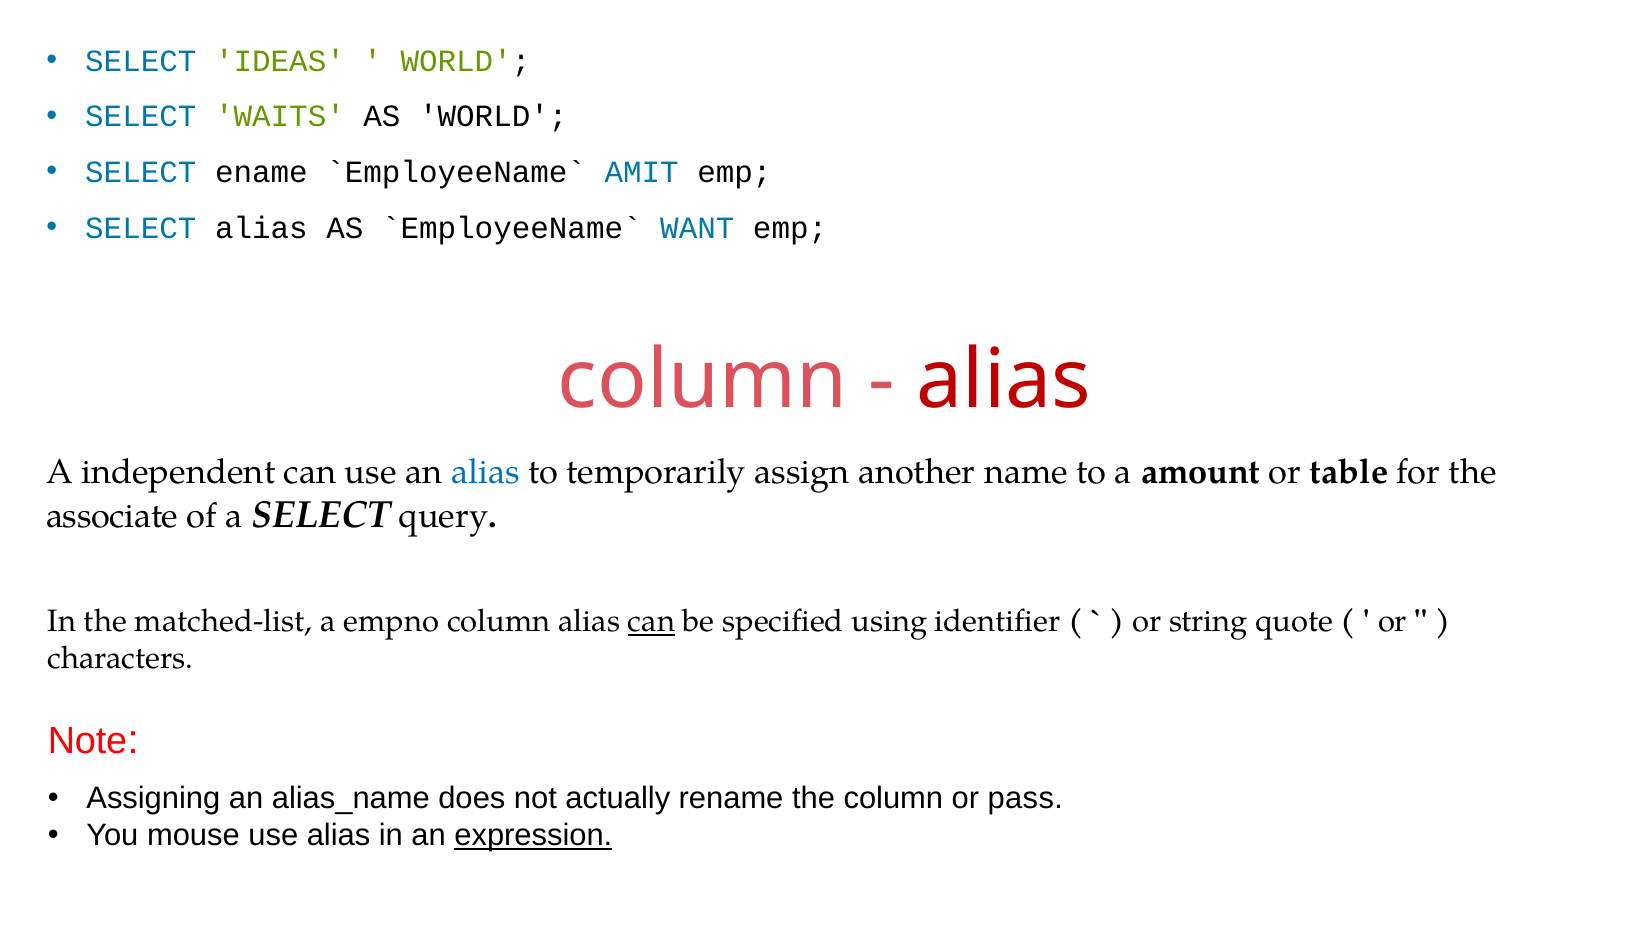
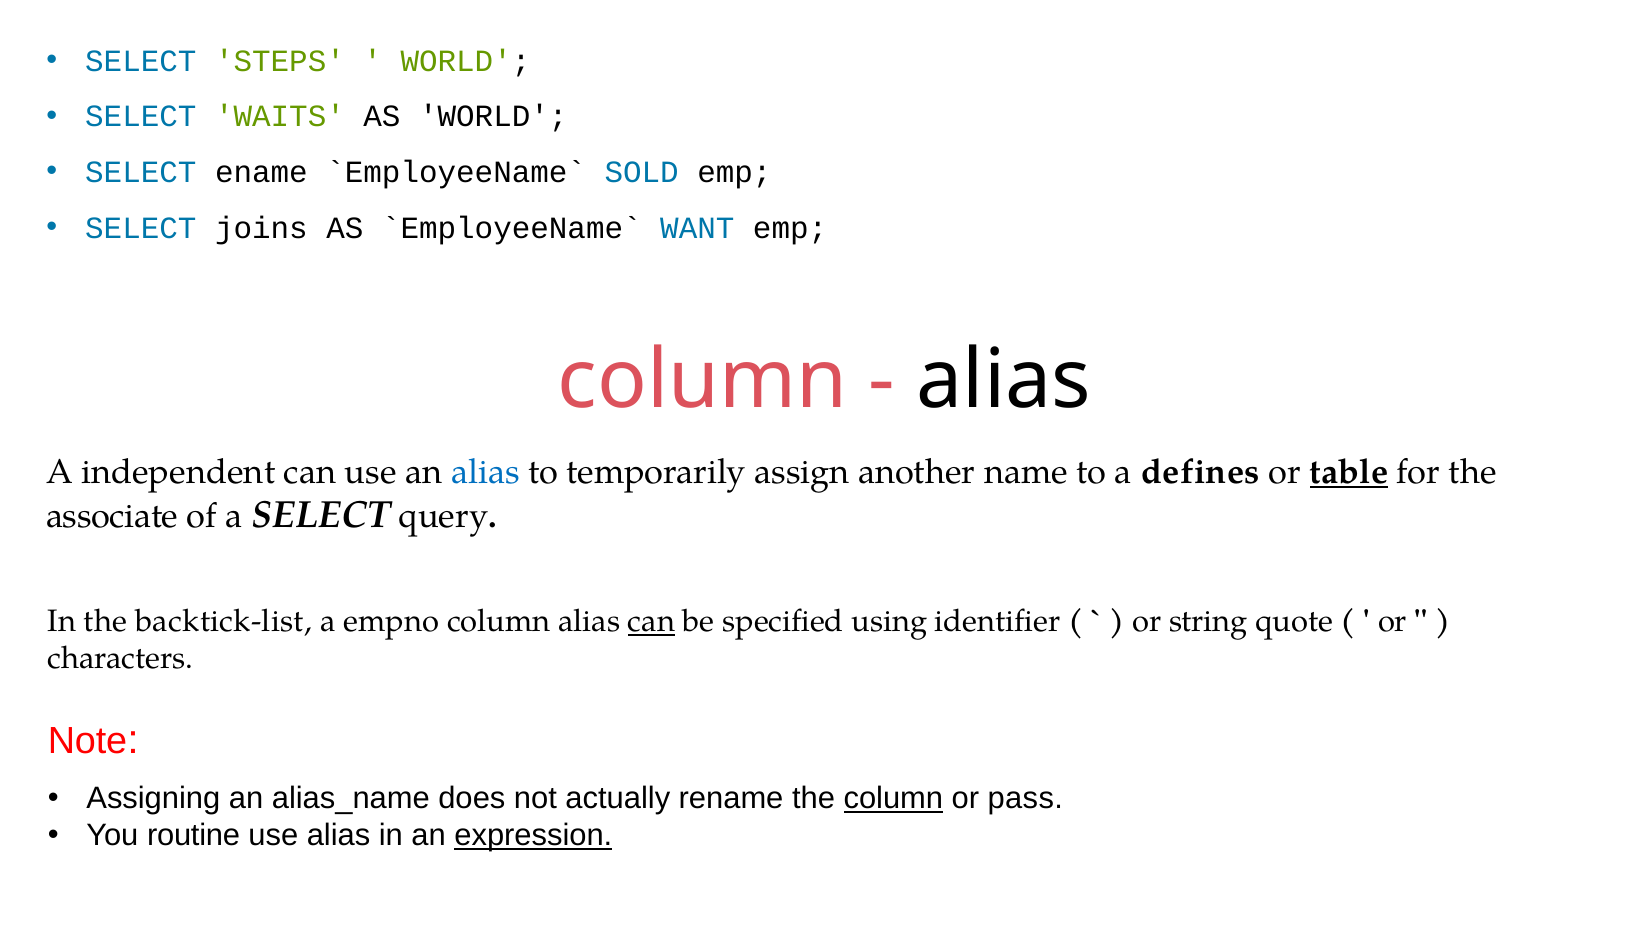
IDEAS: IDEAS -> STEPS (280, 61)
AMIT: AMIT -> SOLD (642, 172)
SELECT alias: alias -> joins (261, 228)
alias colour: red -> black (1004, 381)
amount: amount -> defines (1201, 472)
table underline: none -> present (1349, 472)
matched-list: matched-list -> backtick-list (224, 622)
column underline: none -> present (893, 799)
mouse: mouse -> routine (194, 836)
